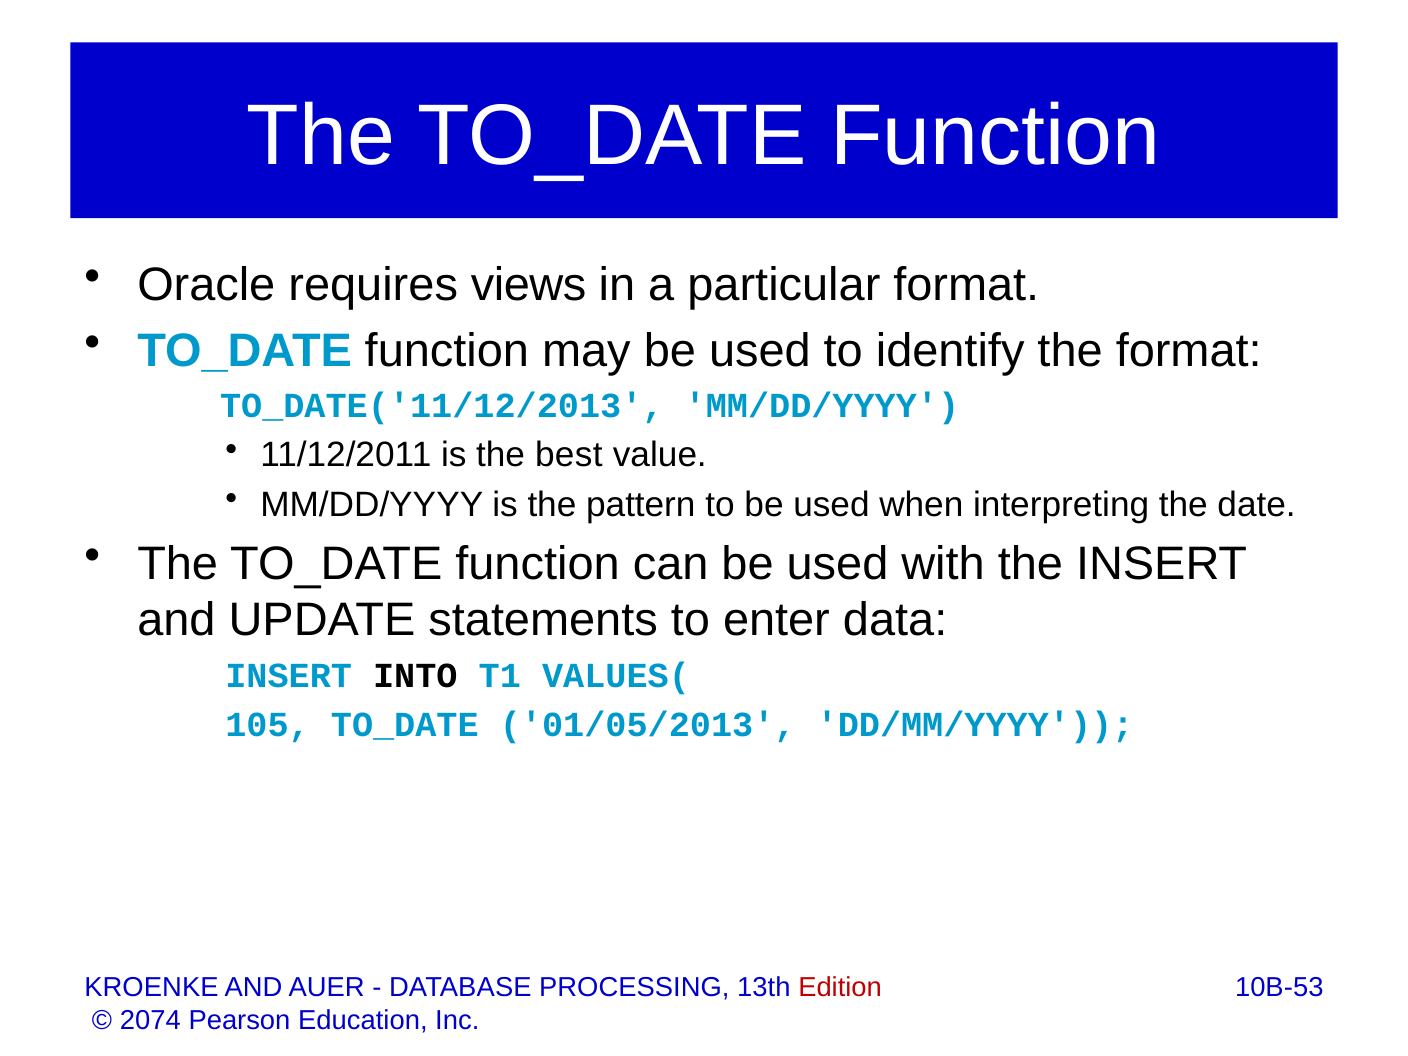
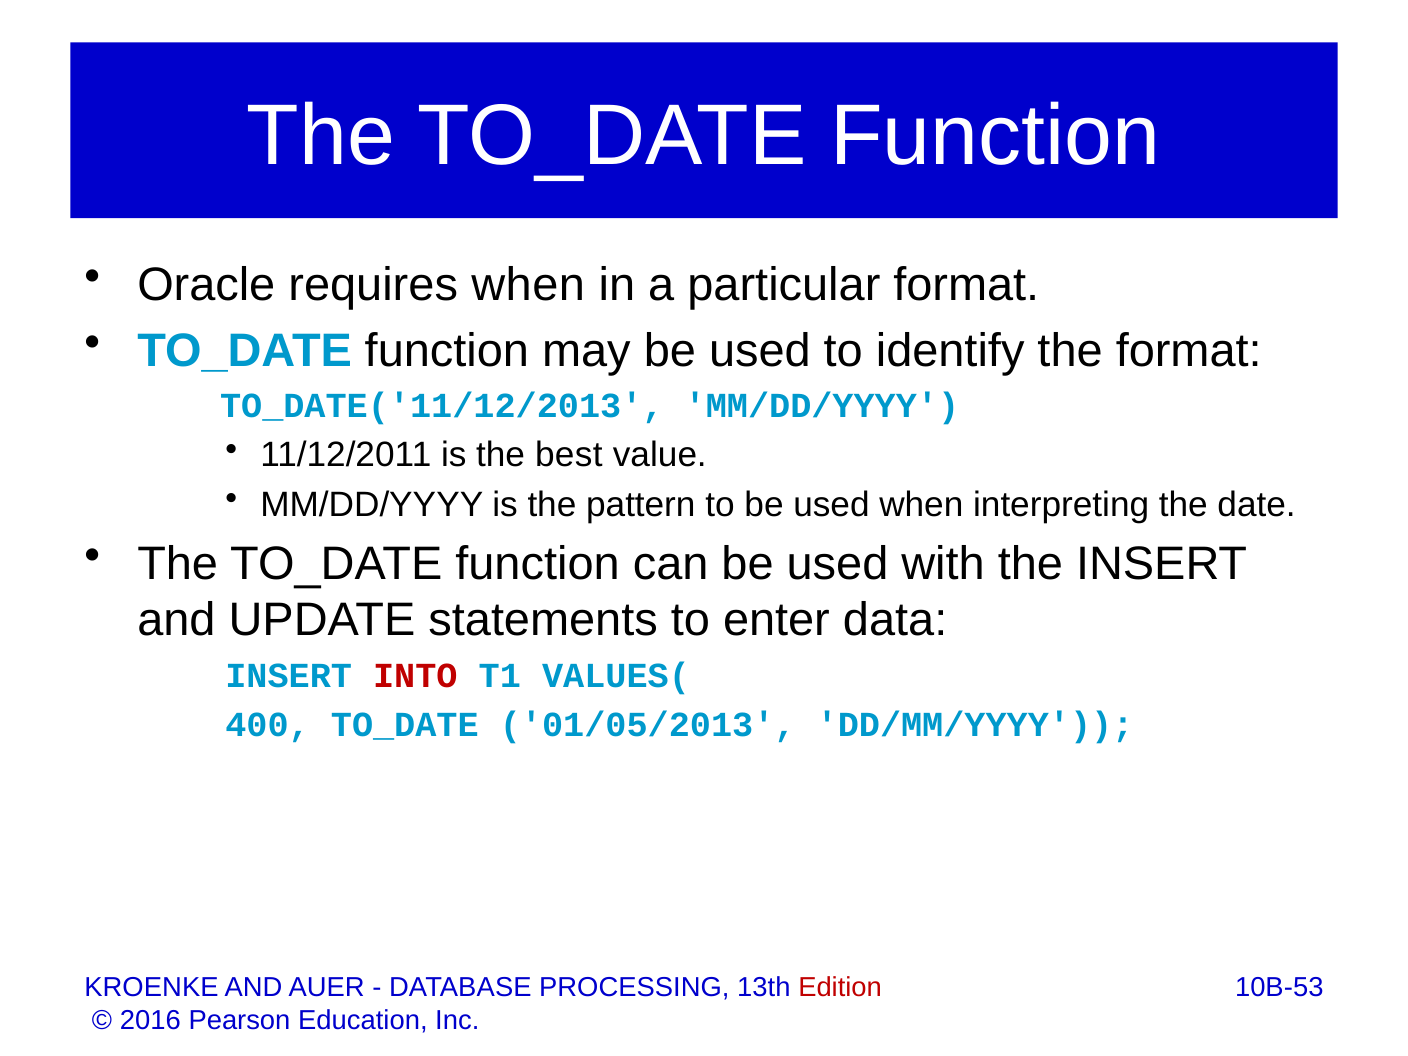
requires views: views -> when (528, 285)
INTO colour: black -> red (415, 676)
105: 105 -> 400 (268, 725)
2074: 2074 -> 2016 (150, 1020)
